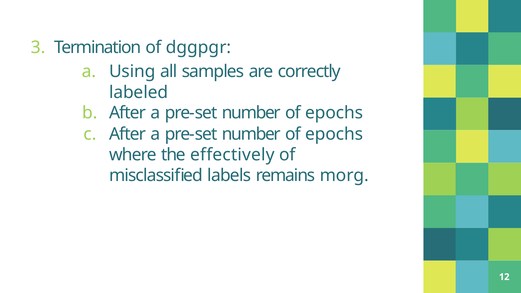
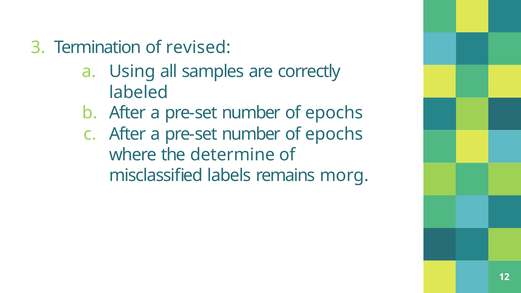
dggpgr: dggpgr -> revised (198, 48)
effectively: effectively -> determine (233, 155)
